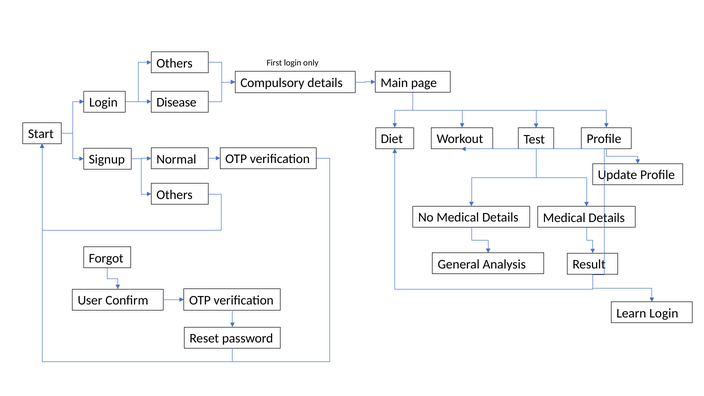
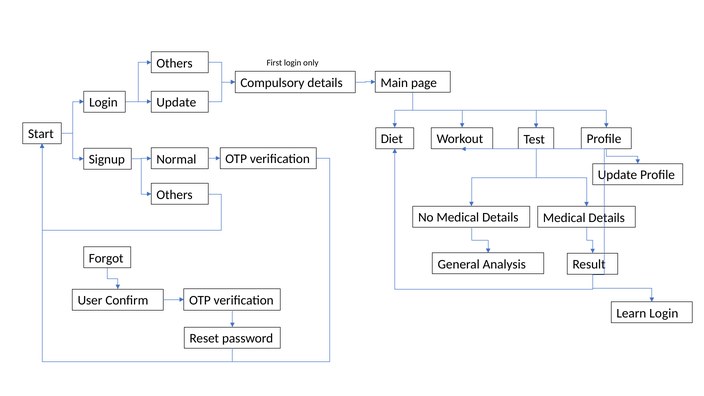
Login Disease: Disease -> Update (176, 102)
